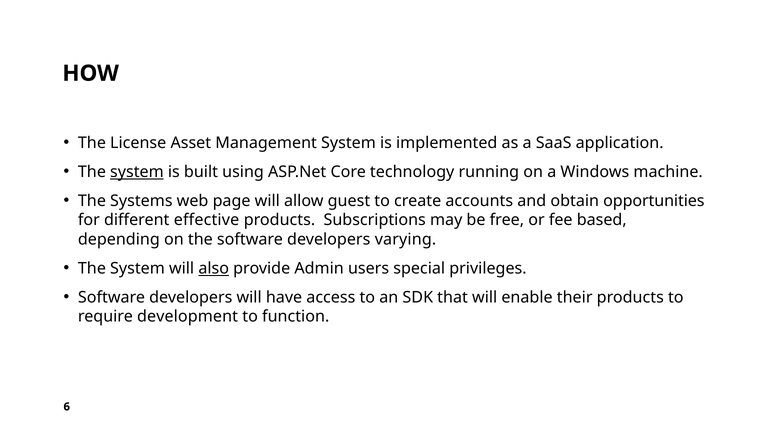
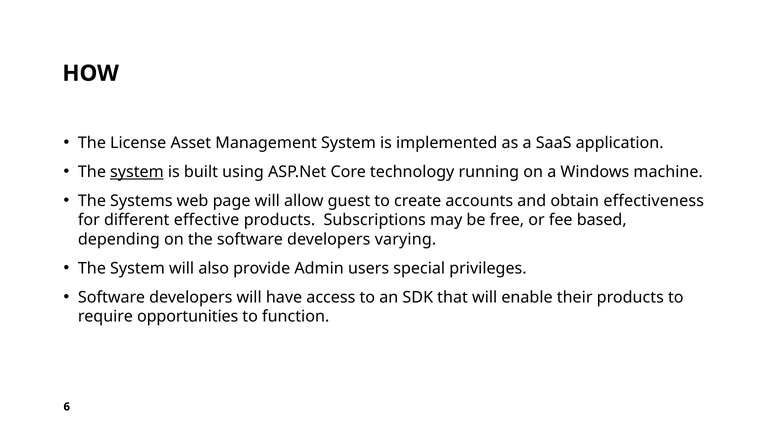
opportunities: opportunities -> effectiveness (654, 201)
also underline: present -> none (214, 269)
development: development -> opportunities (188, 317)
